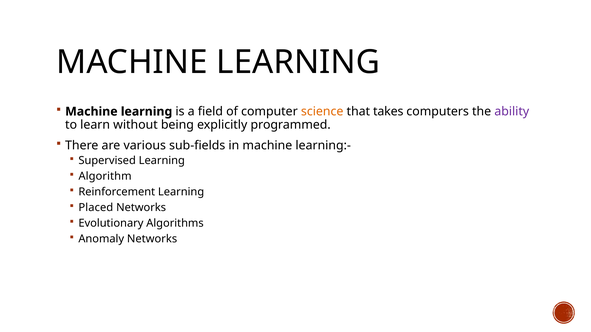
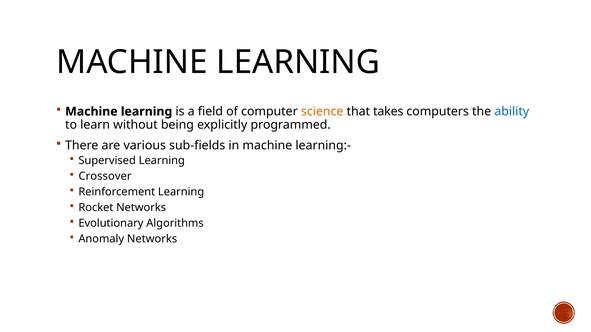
ability colour: purple -> blue (512, 112)
Algorithm: Algorithm -> Crossover (105, 176)
Placed: Placed -> Rocket (96, 208)
